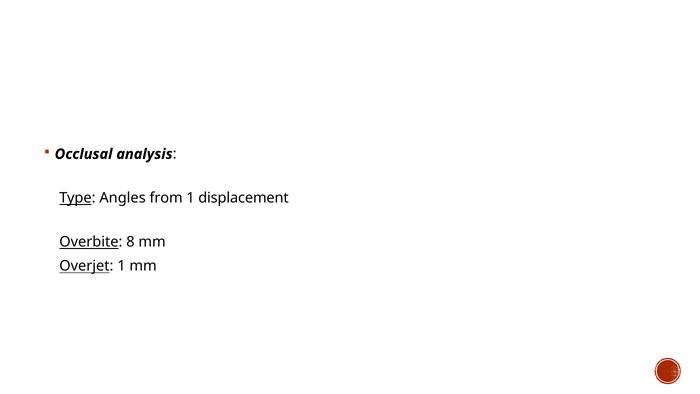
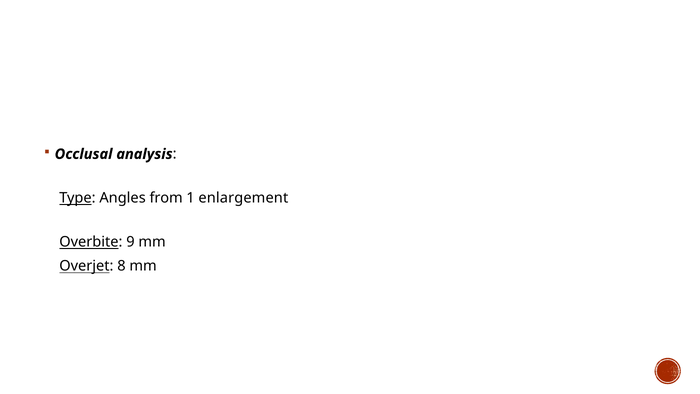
displacement: displacement -> enlargement (243, 198)
8: 8 -> 9 (130, 242)
Overjet 1: 1 -> 8 (121, 266)
